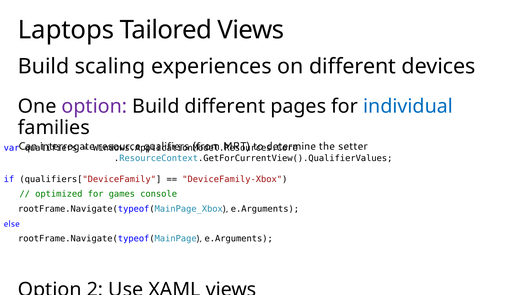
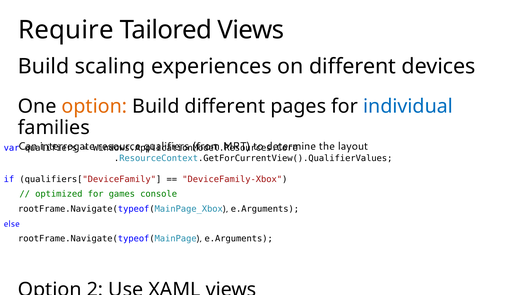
Laptops: Laptops -> Require (66, 30)
option colour: purple -> orange (94, 106)
setter: setter -> layout (353, 146)
